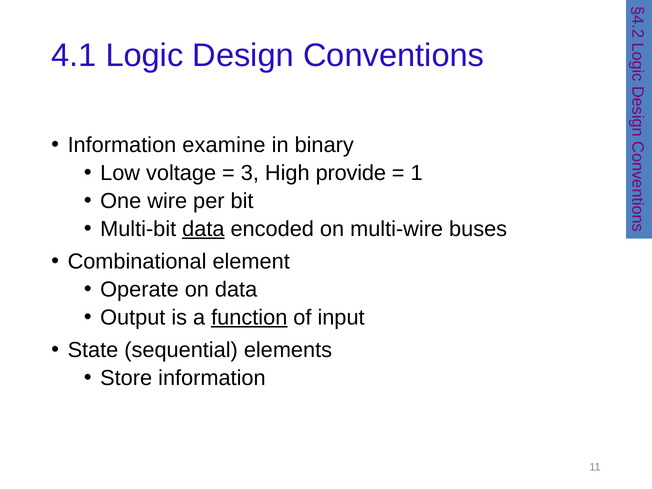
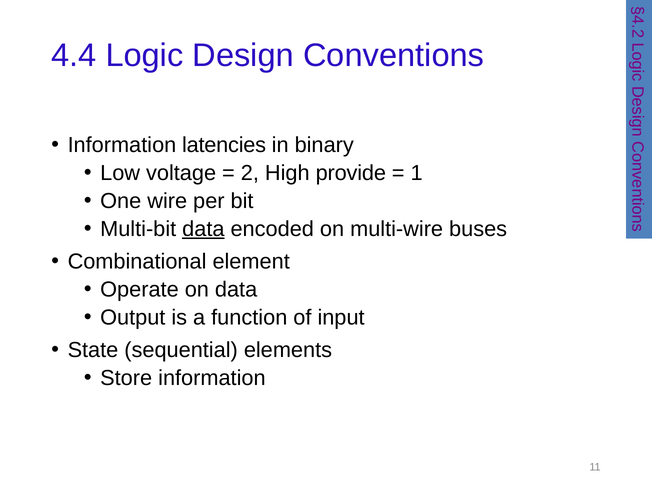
4.1: 4.1 -> 4.4 (74, 55)
examine: examine -> latencies (224, 145)
3: 3 -> 2 (250, 173)
function underline: present -> none (249, 317)
